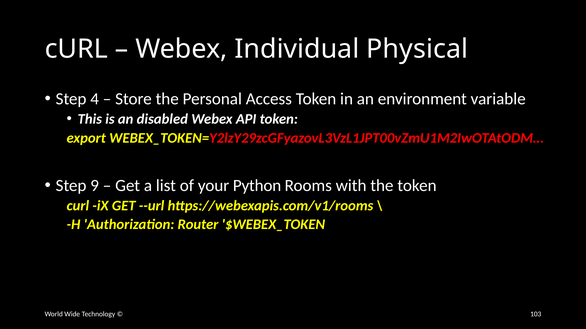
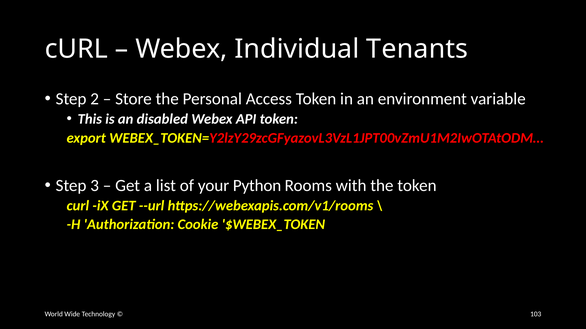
Physical: Physical -> Tenants (417, 49)
4: 4 -> 2 (95, 99)
9: 9 -> 3 (95, 186)
Router: Router -> Cookie (198, 225)
